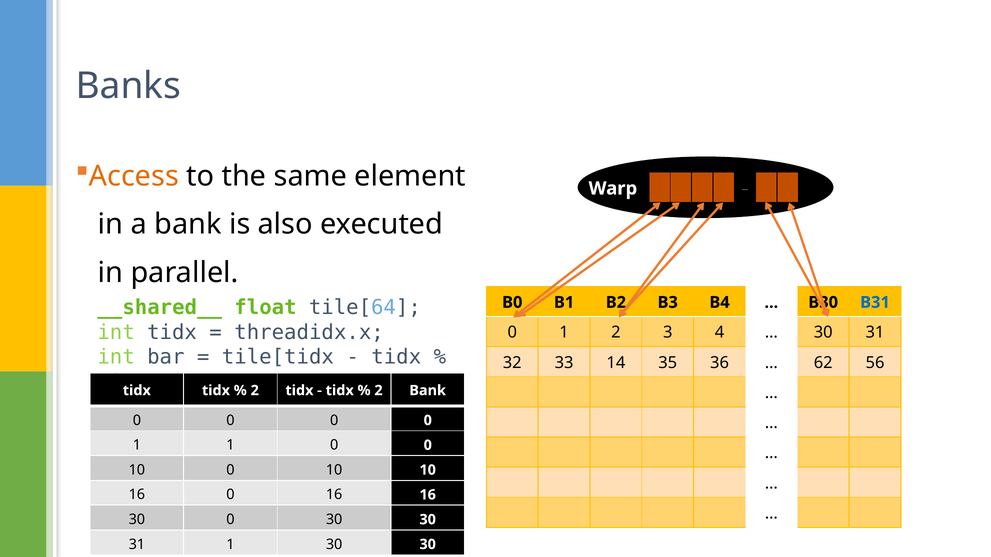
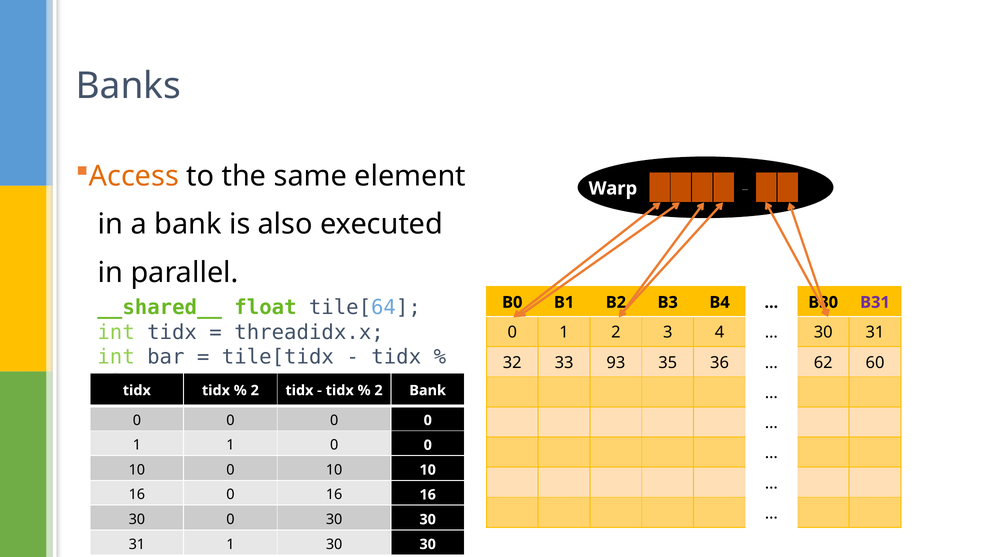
B31 colour: blue -> purple (875, 303)
14: 14 -> 93 (616, 363)
56: 56 -> 60 (875, 363)
